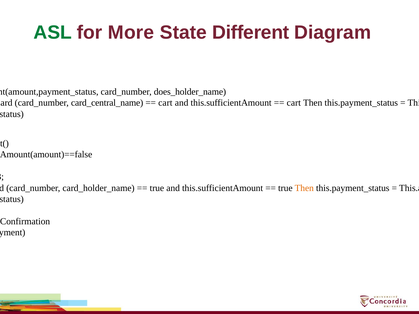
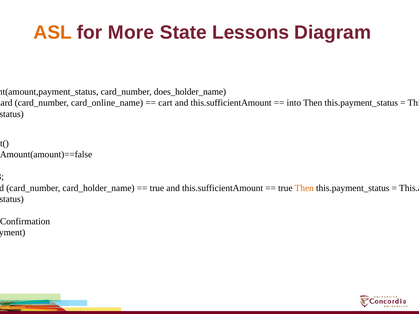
ASL colour: green -> orange (53, 32)
Different: Different -> Lessons (251, 32)
card_central_name: card_central_name -> card_online_name (107, 103)
cart: cart -> into (294, 103)
